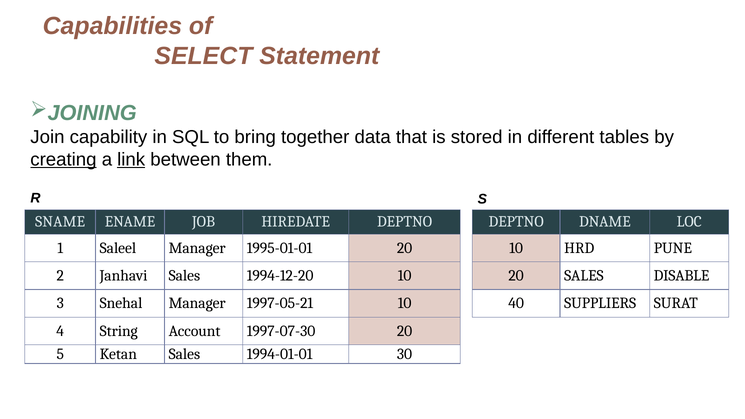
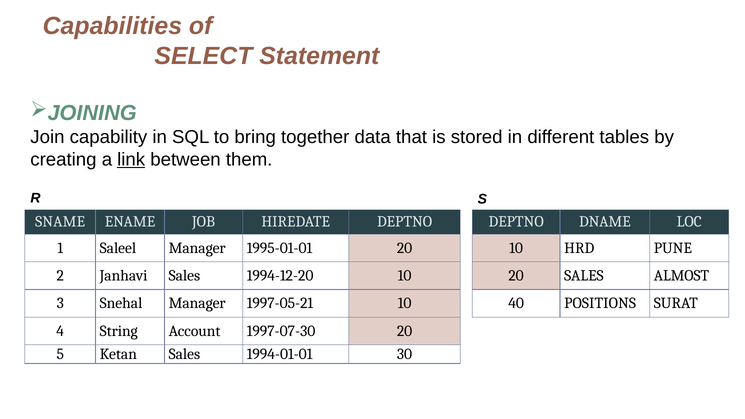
creating underline: present -> none (63, 160)
DISABLE: DISABLE -> ALMOST (681, 276)
SUPPLIERS: SUPPLIERS -> POSITIONS (600, 303)
